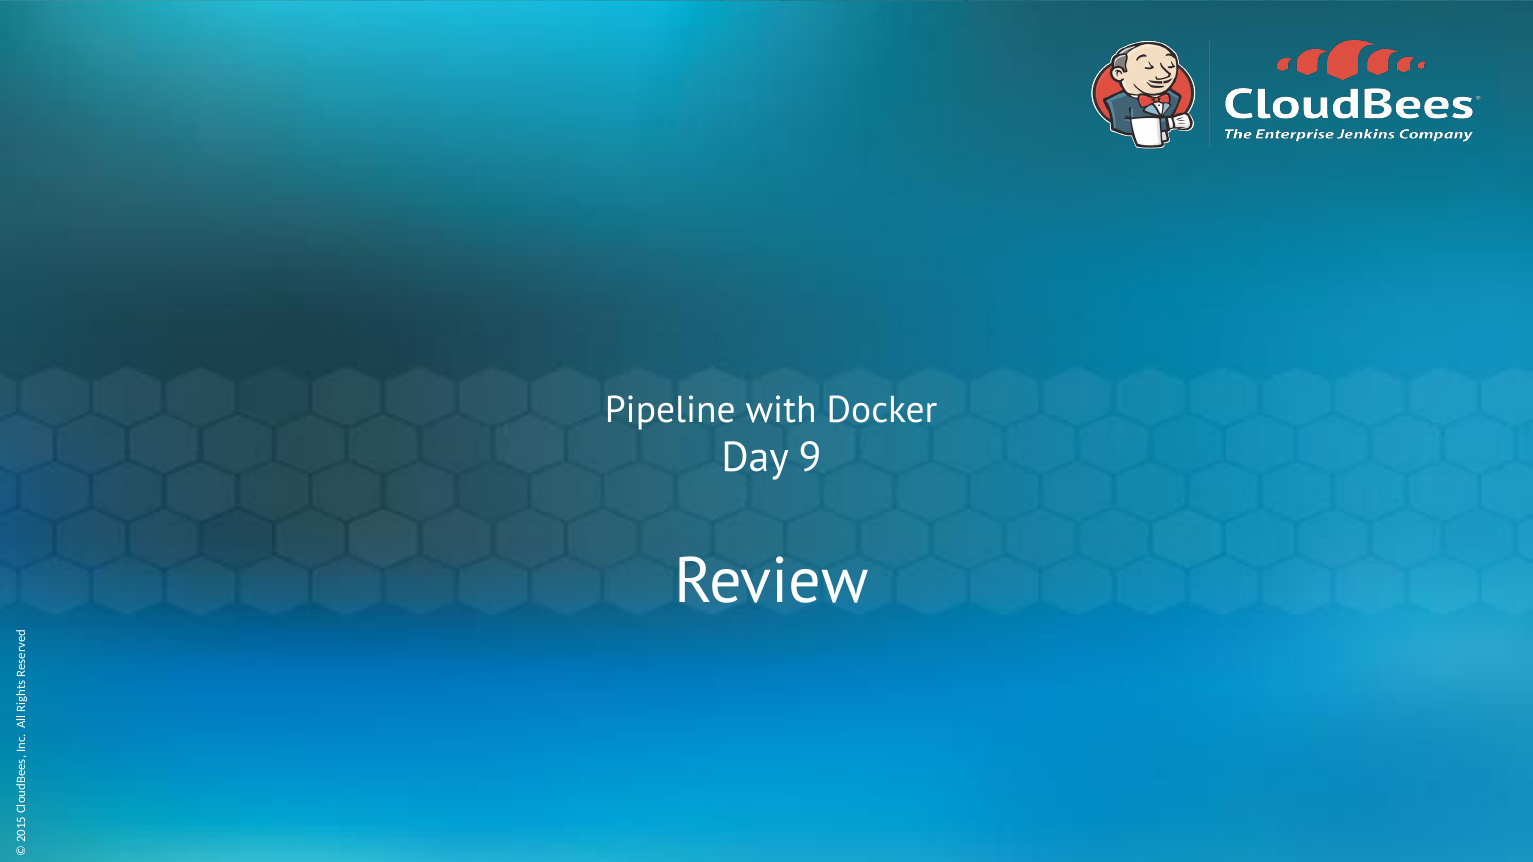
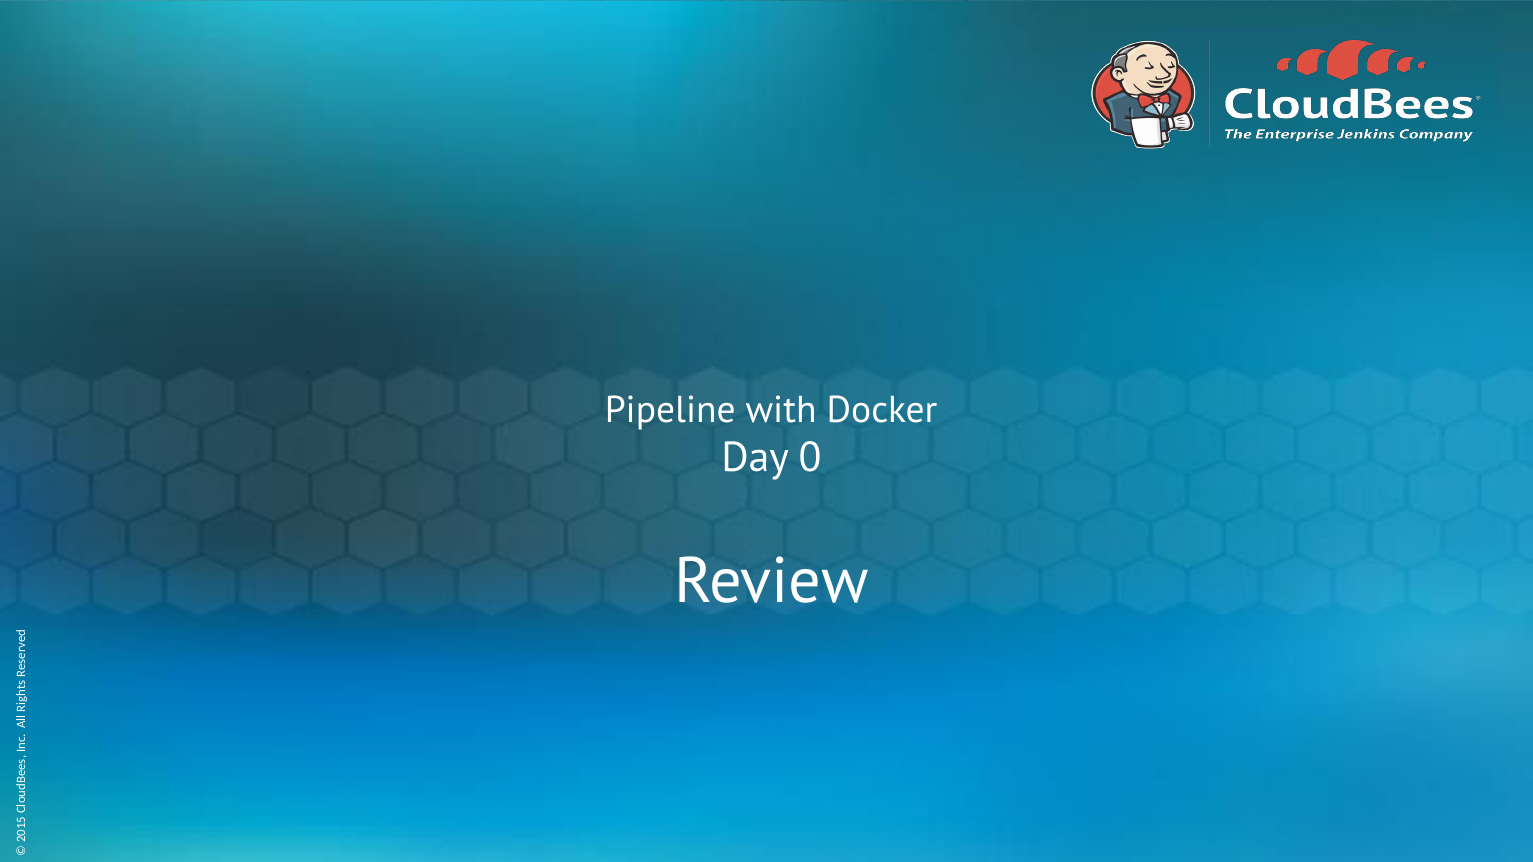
Day 9: 9 -> 0 (810, 458)
